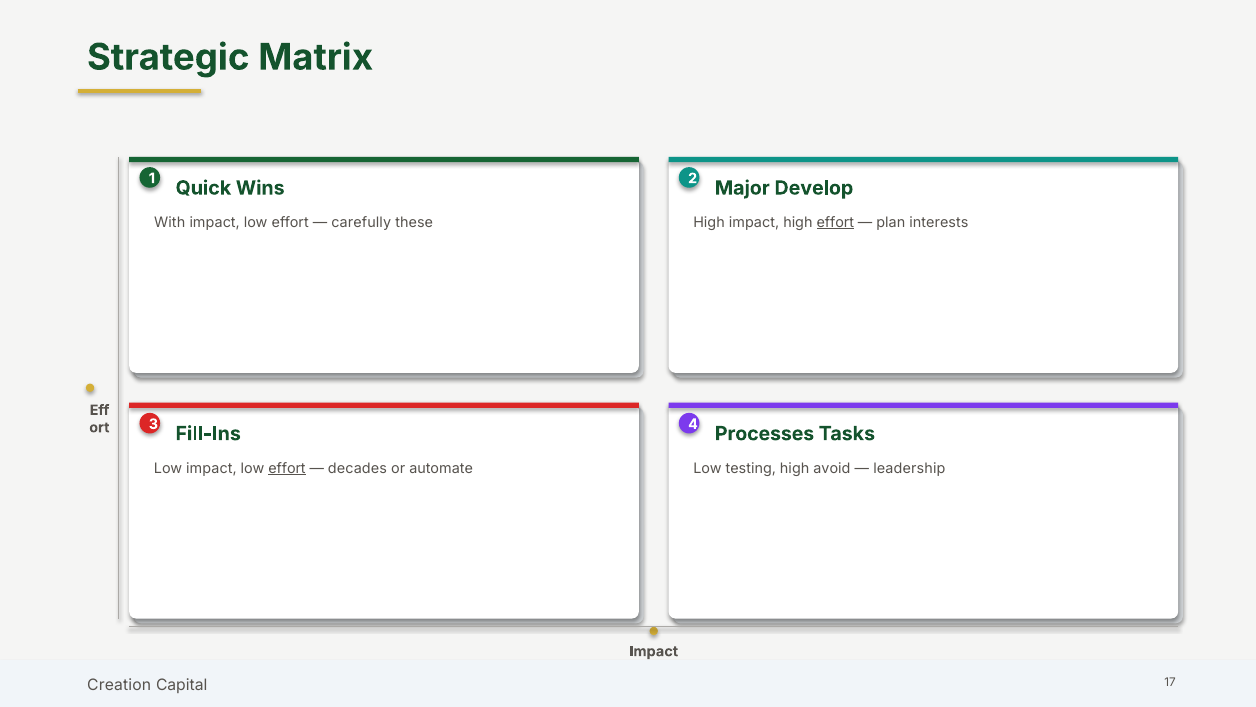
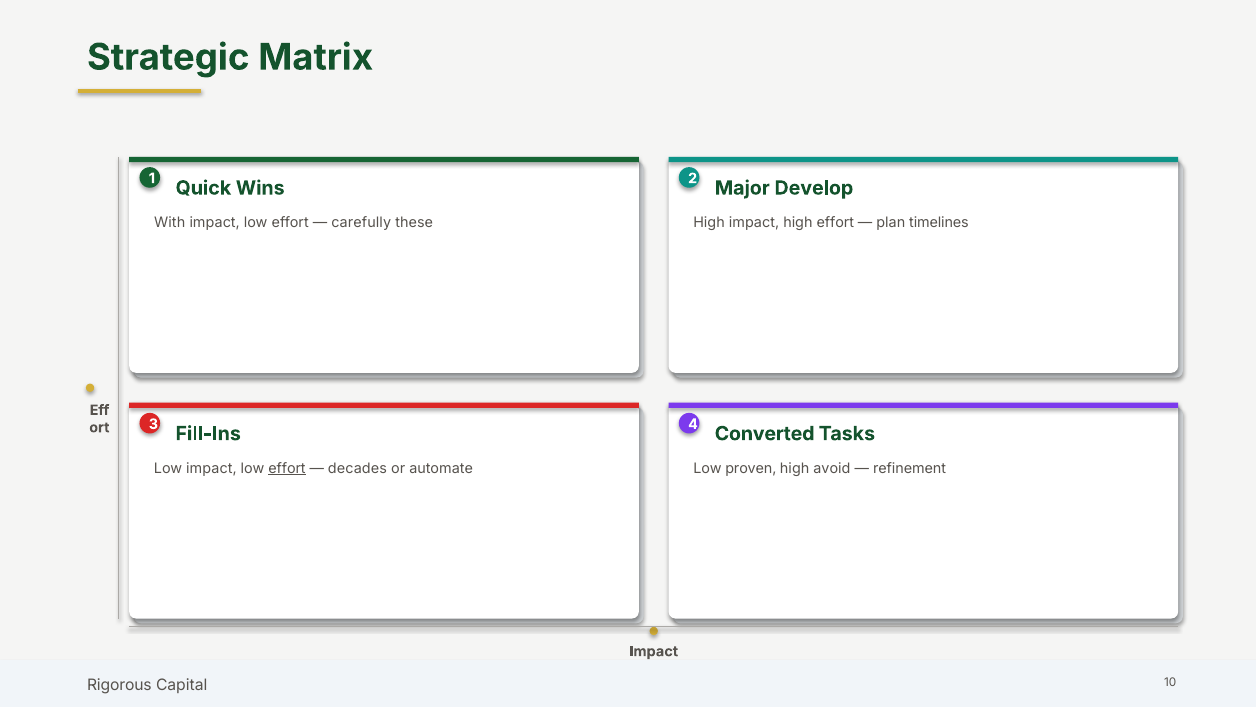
effort underline: present -> none (835, 223)
interests: interests -> timelines (939, 223)
Processes: Processes -> Converted (765, 433)
testing: testing -> proven (751, 468)
leadership: leadership -> refinement (910, 468)
Creation: Creation -> Rigorous (119, 685)
17: 17 -> 10 (1170, 682)
